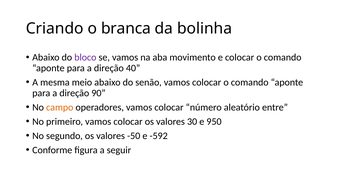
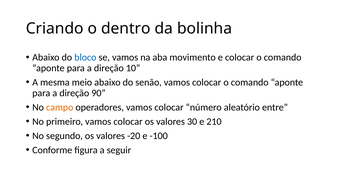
branca: branca -> dentro (126, 29)
bloco colour: purple -> blue (85, 57)
40: 40 -> 10 (133, 68)
950: 950 -> 210 (214, 122)
-50: -50 -> -20 (134, 136)
-592: -592 -> -100 (159, 136)
